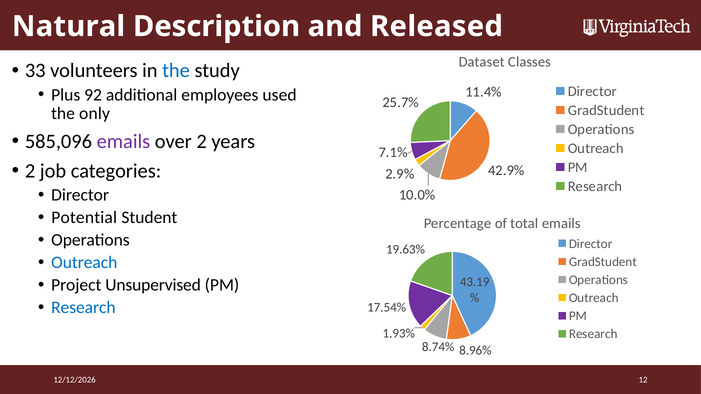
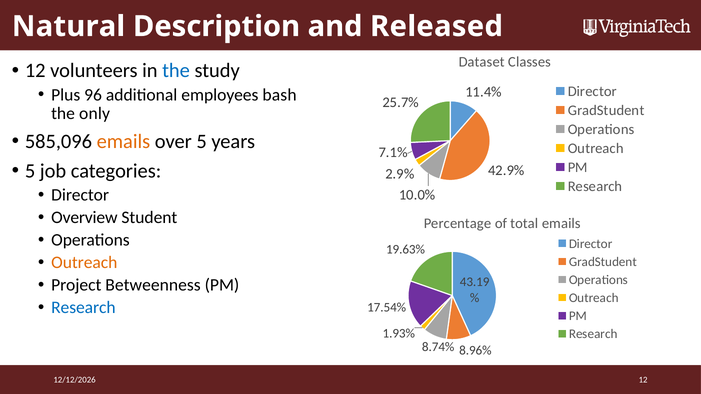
33: 33 -> 12 (35, 71)
92: 92 -> 96 (93, 95)
used: used -> bash (280, 95)
emails colour: purple -> orange (123, 142)
over 2: 2 -> 5 (202, 142)
2: 2 -> 5 (30, 171)
Potential: Potential -> Overview (84, 218)
Outreach colour: blue -> orange (84, 263)
Unsupervised: Unsupervised -> Betweenness (153, 285)
